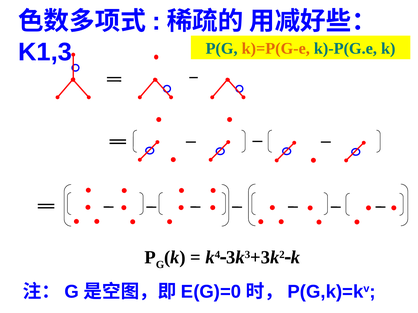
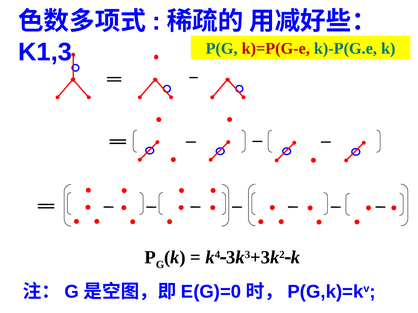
k)=P(G-e colour: orange -> red (276, 49)
